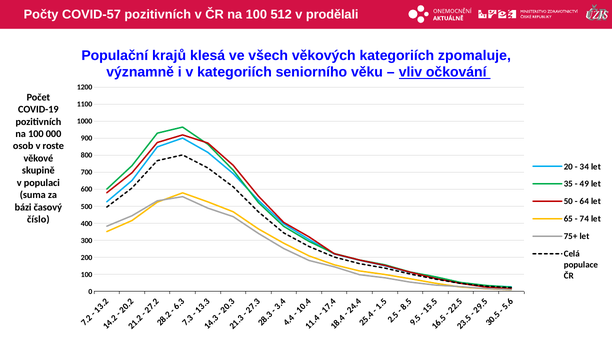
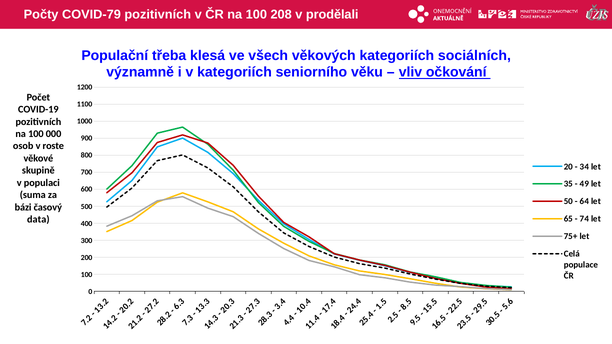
COVID-57: COVID-57 -> COVID-79 (91, 14)
512: 512 -> 208 (281, 14)
krajů: krajů -> třeba (169, 55)
zpomaluje: zpomaluje -> sociálních (474, 55)
číslo: číslo -> data (38, 220)
